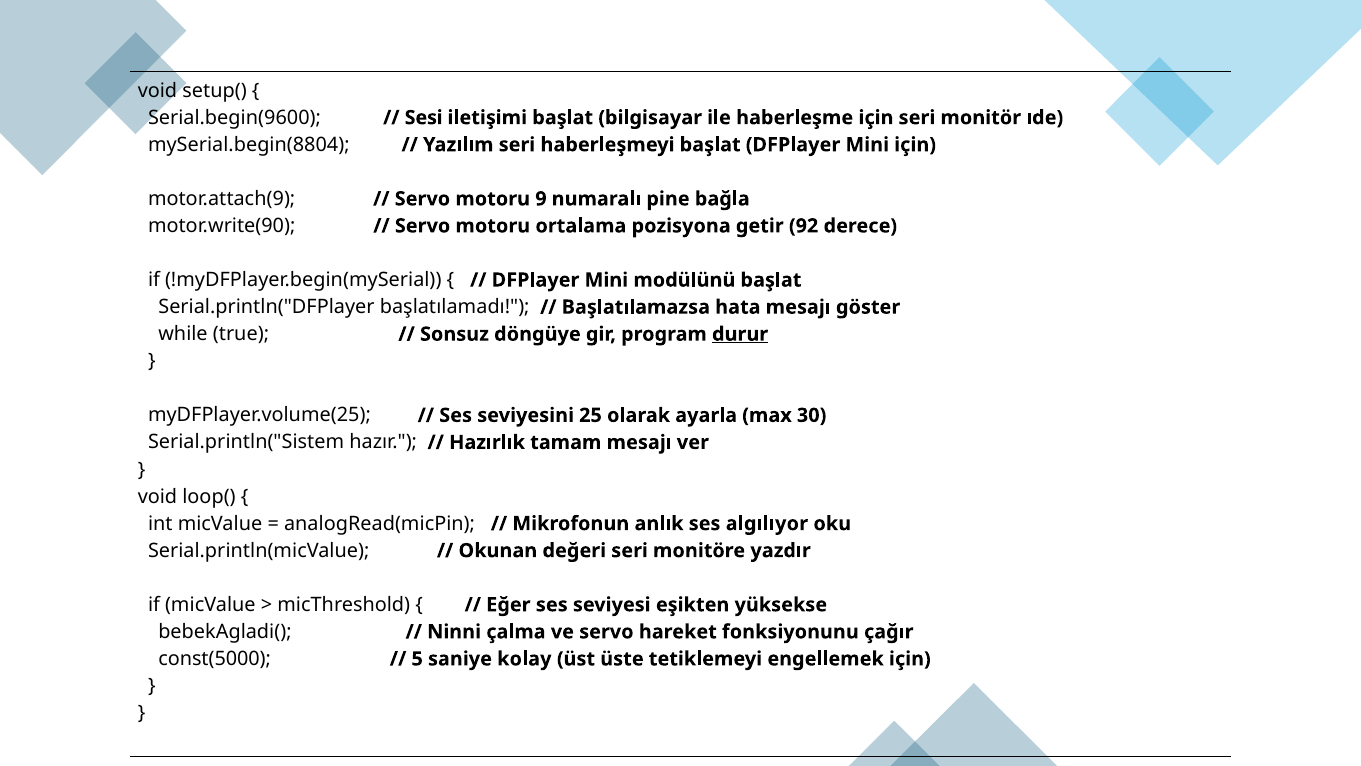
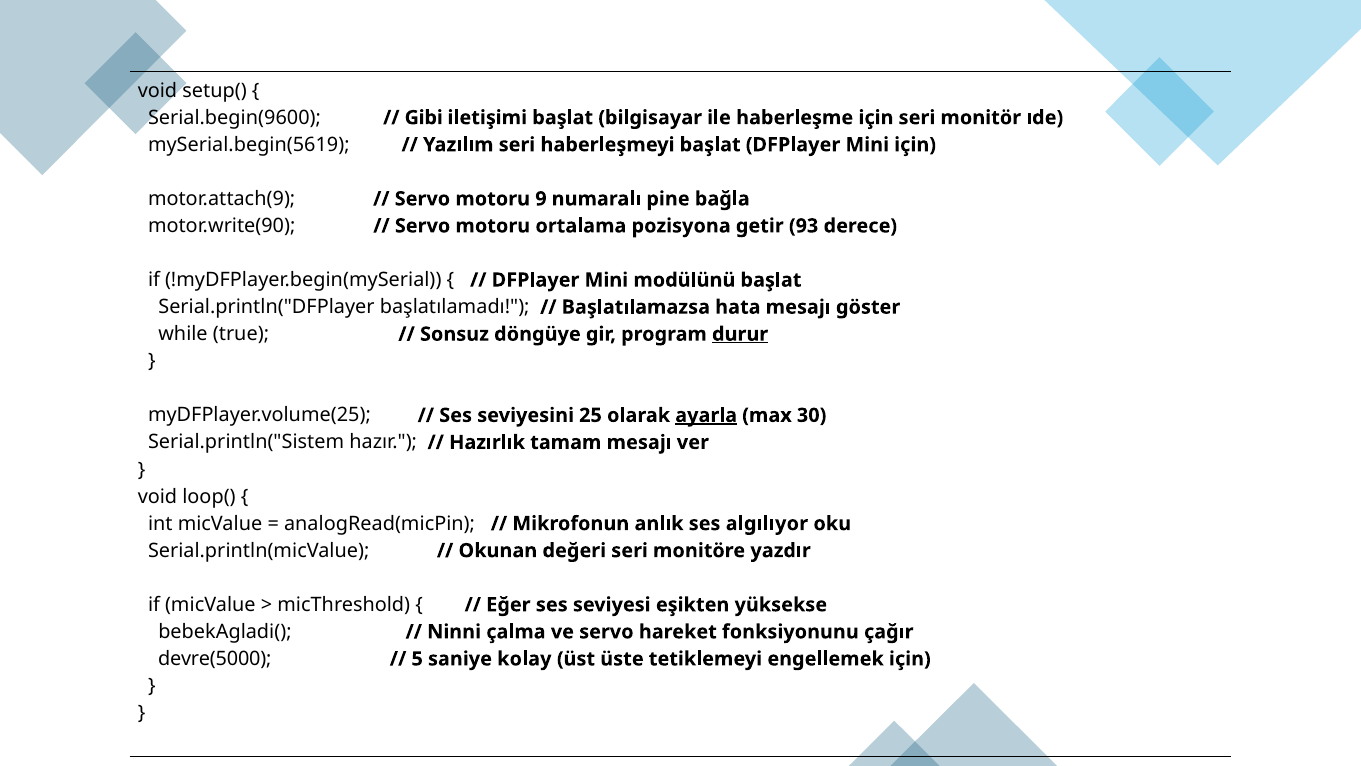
Sesi: Sesi -> Gibi (424, 118)
mySerial.begin(8804: mySerial.begin(8804 -> mySerial.begin(5619 (249, 145)
92: 92 -> 93 (804, 226)
ayarla underline: none -> present (706, 415)
const(5000: const(5000 -> devre(5000 (215, 659)
